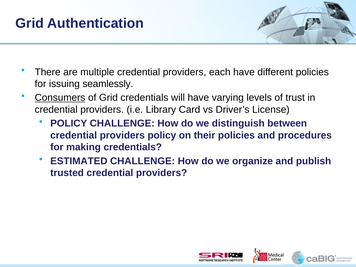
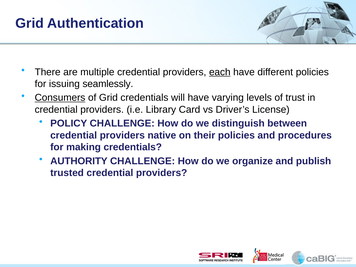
each underline: none -> present (220, 72)
providers policy: policy -> native (162, 135)
ESTIMATED: ESTIMATED -> AUTHORITY (79, 161)
